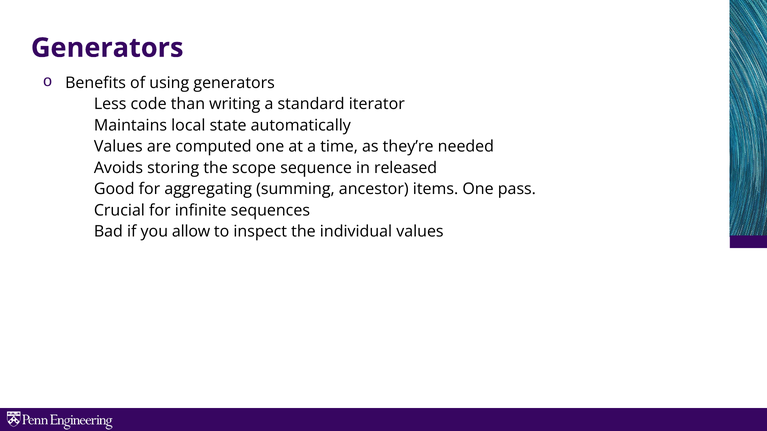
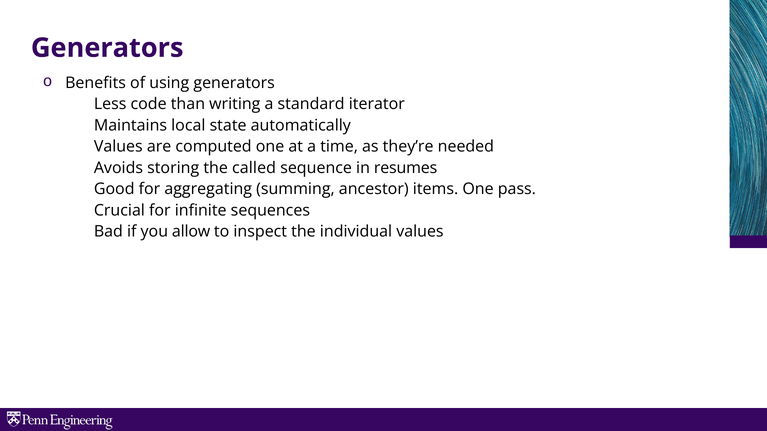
scope: scope -> called (254, 168)
released: released -> resumes (406, 168)
